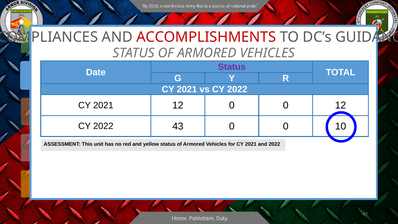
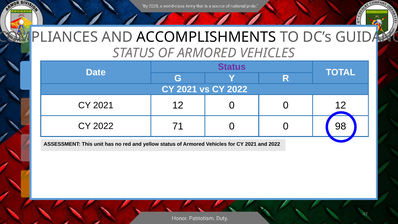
ACCOMPLISHMENTS colour: red -> black (206, 37)
43: 43 -> 71 (178, 126)
10: 10 -> 98 (341, 126)
